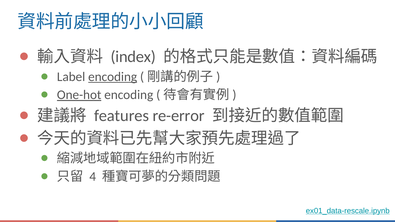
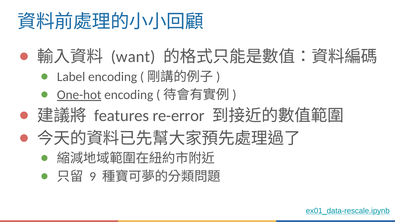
index: index -> want (133, 57)
encoding underline: present -> none (113, 77)
4: 4 -> 9 (93, 177)
